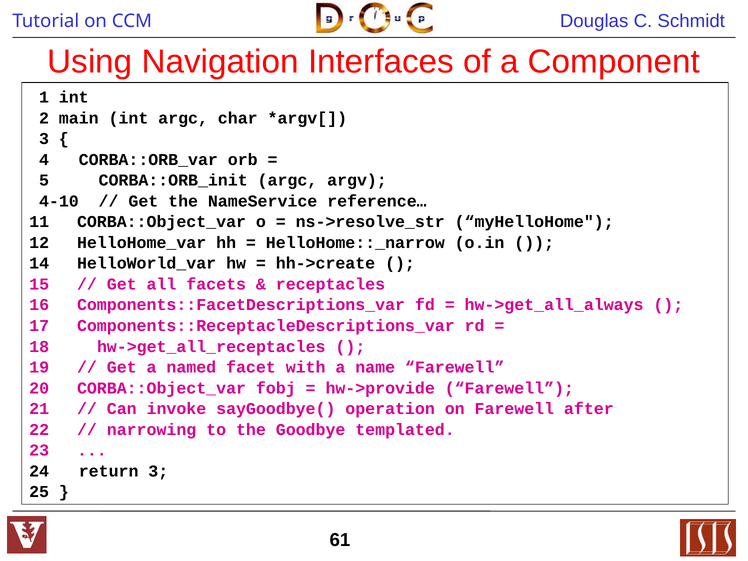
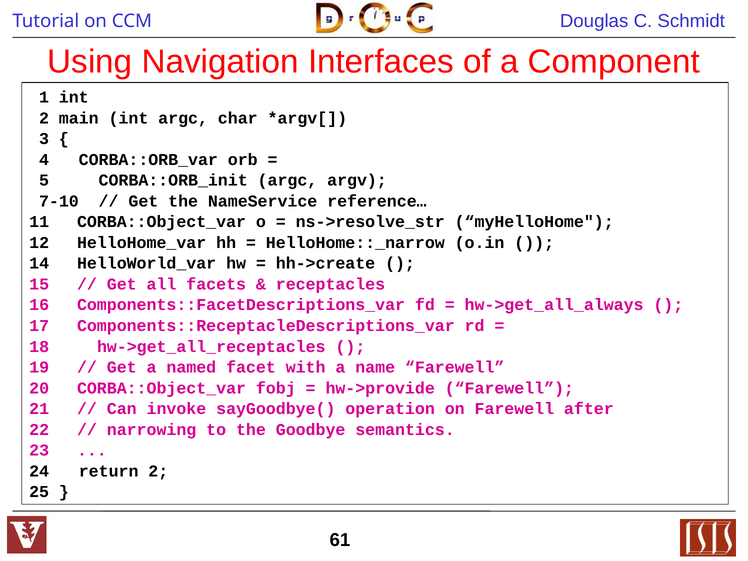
4-10: 4-10 -> 7-10 (59, 201)
templated: templated -> semantics (405, 430)
return 3: 3 -> 2 (158, 471)
